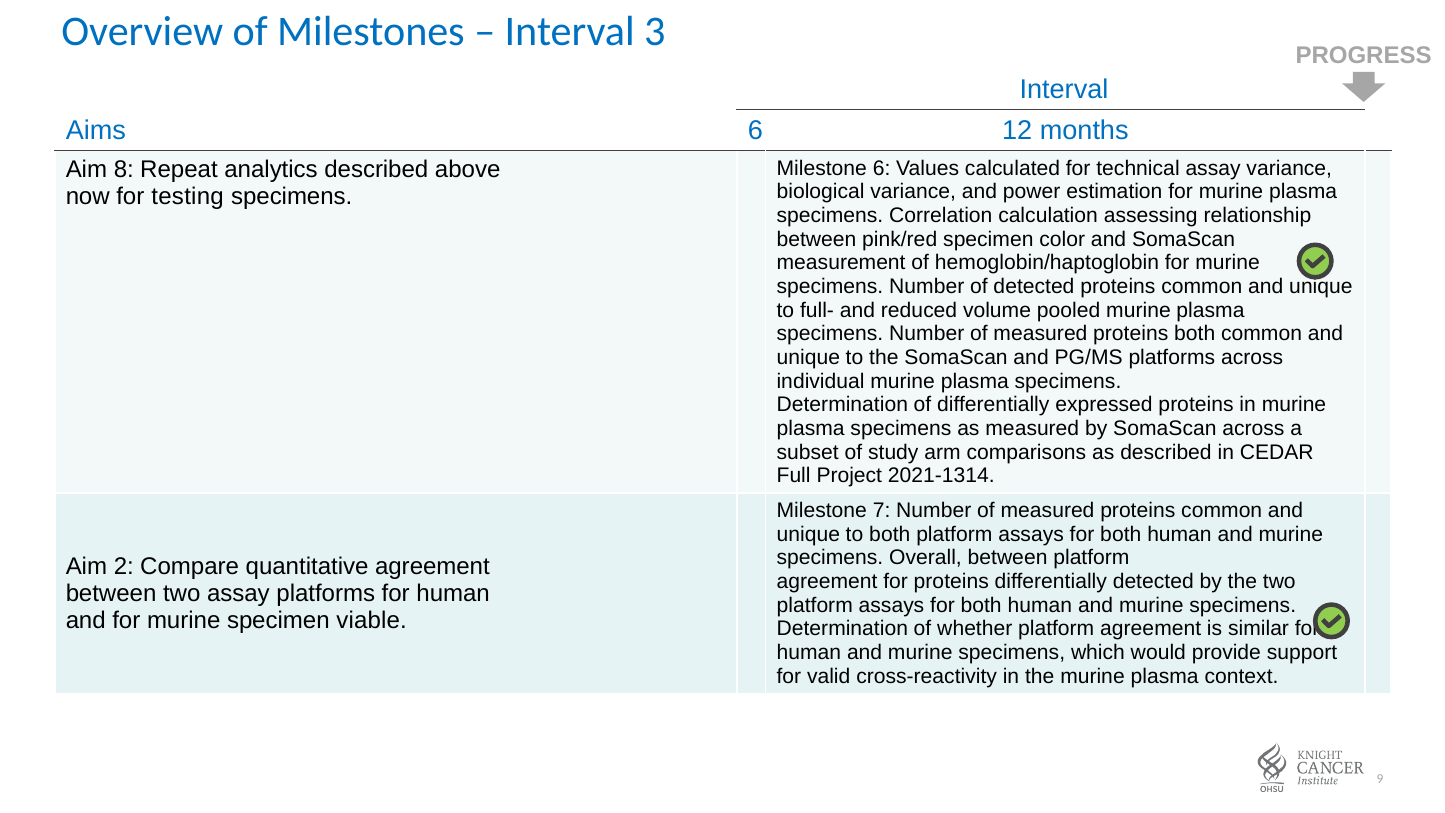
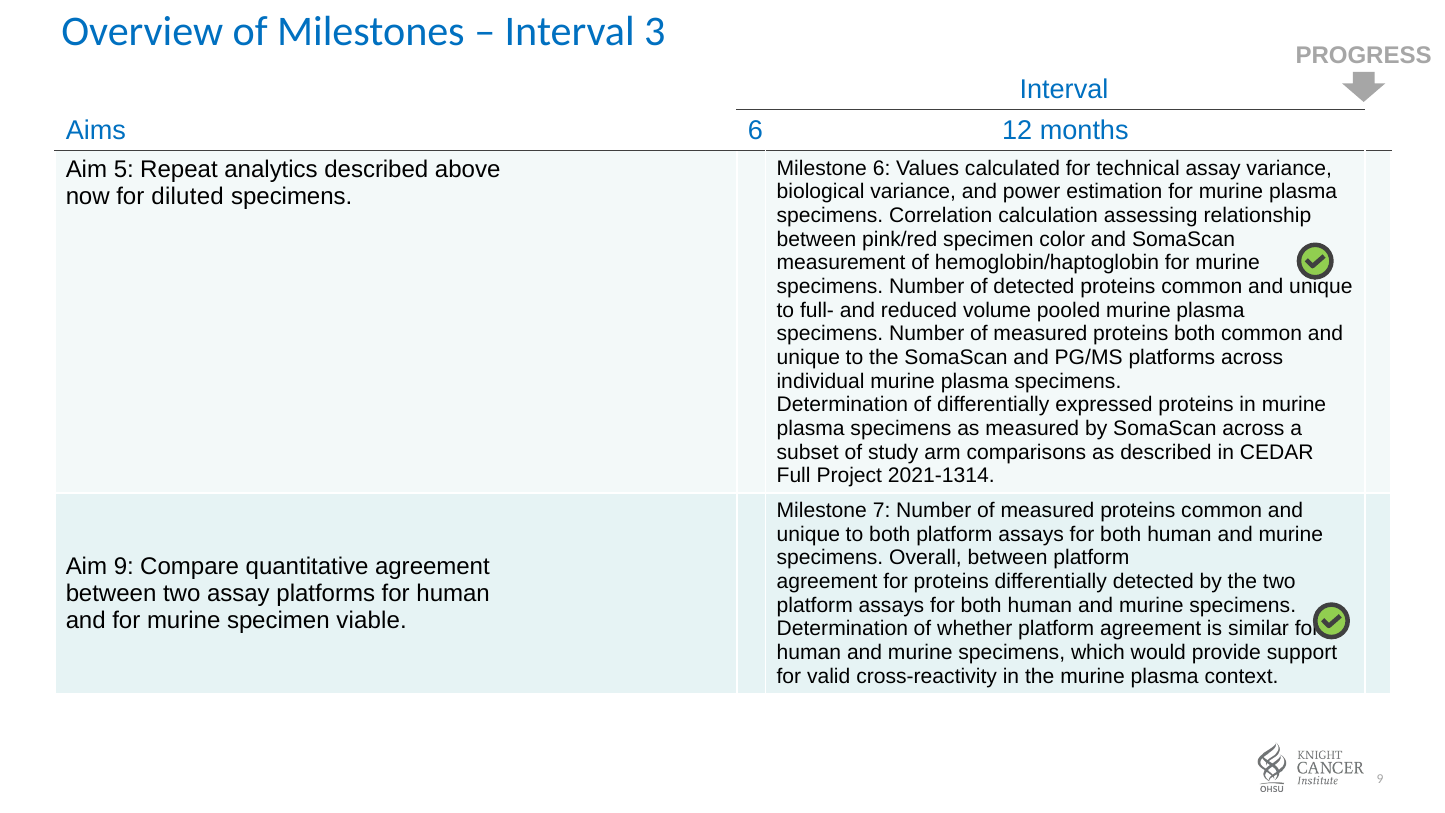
8: 8 -> 5 (124, 170)
testing: testing -> diluted (188, 196)
Aim 2: 2 -> 9 (124, 567)
